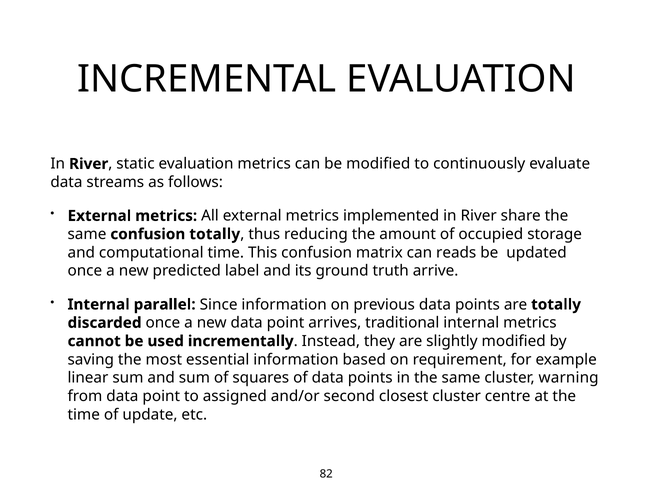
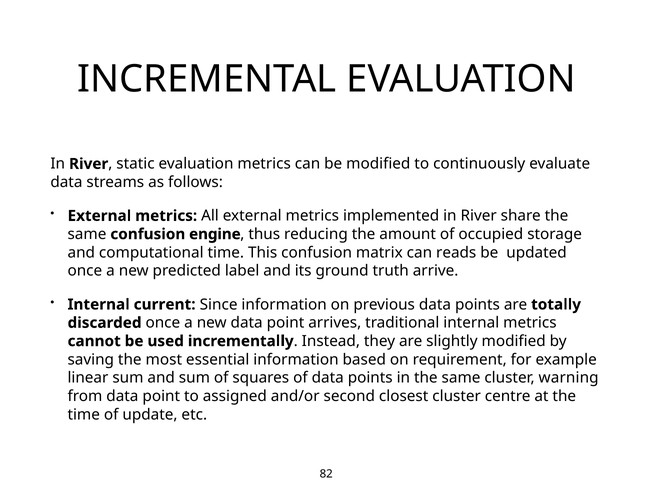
confusion totally: totally -> engine (215, 235)
parallel: parallel -> current (165, 305)
